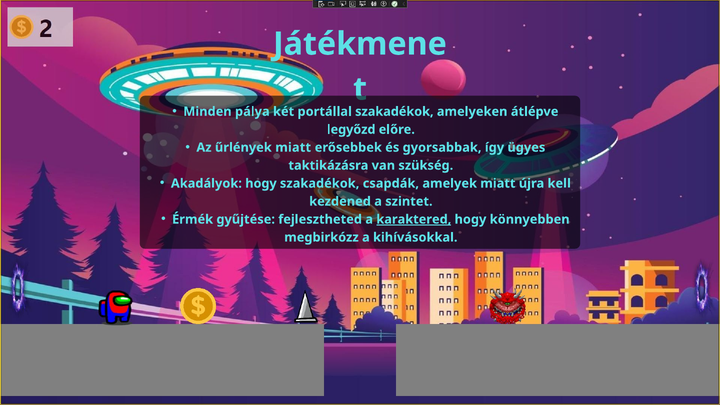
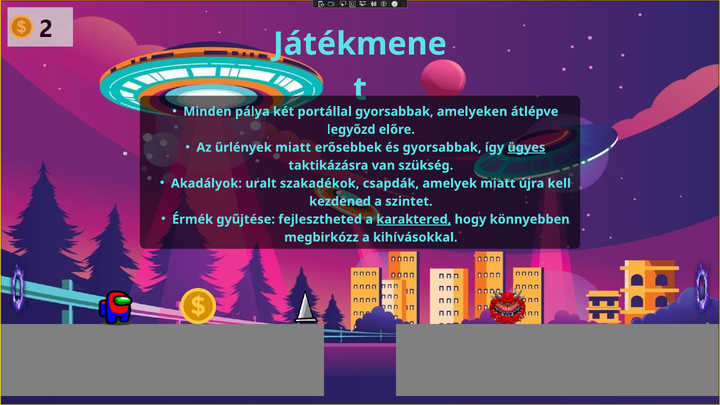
portállal szakadékok: szakadékok -> gyorsabbak (394, 112)
ügyes underline: none -> present (526, 147)
Akadályok hogy: hogy -> uralt (261, 183)
